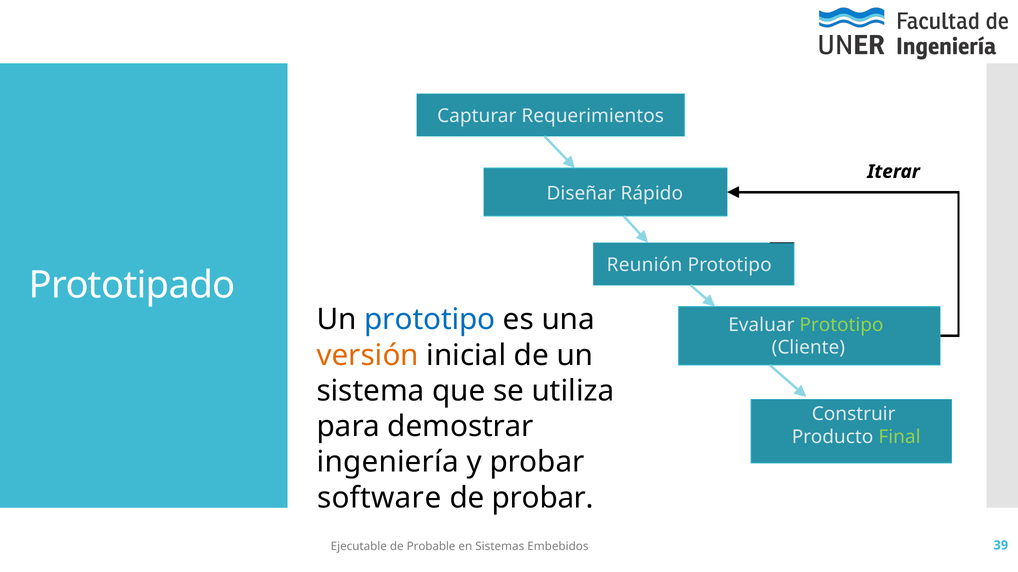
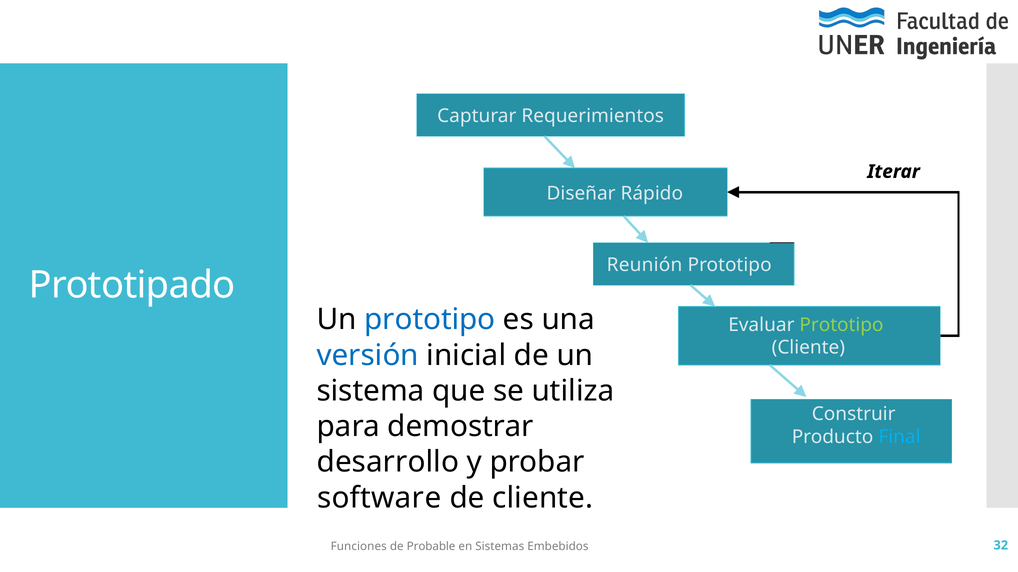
versión colour: orange -> blue (368, 356)
Final colour: light green -> light blue (899, 437)
ingeniería: ingeniería -> desarrollo (388, 463)
de probar: probar -> cliente (543, 498)
Ejecutable: Ejecutable -> Funciones (359, 547)
39: 39 -> 32 (1001, 546)
